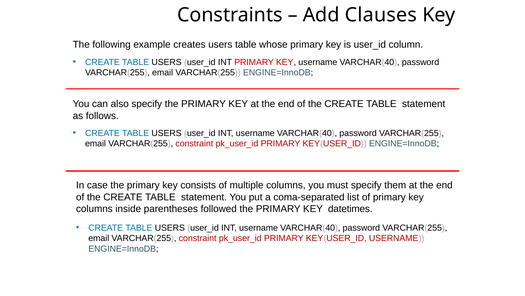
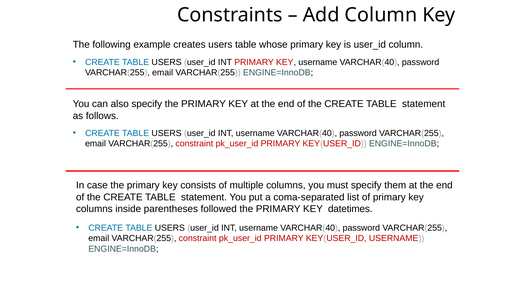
Add Clauses: Clauses -> Column (381, 15)
